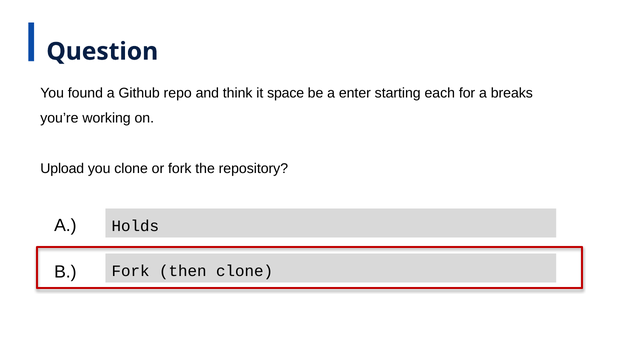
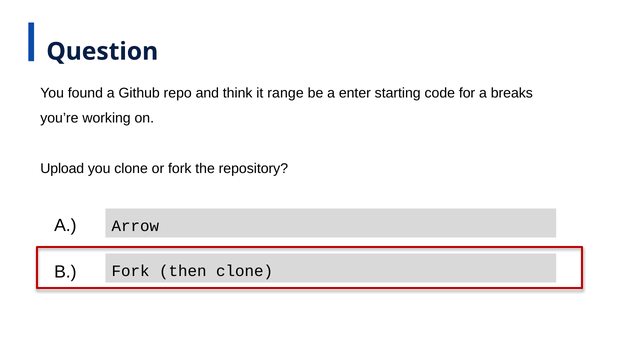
space: space -> range (285, 93)
each: each -> code (440, 93)
Holds: Holds -> Arrow (135, 226)
